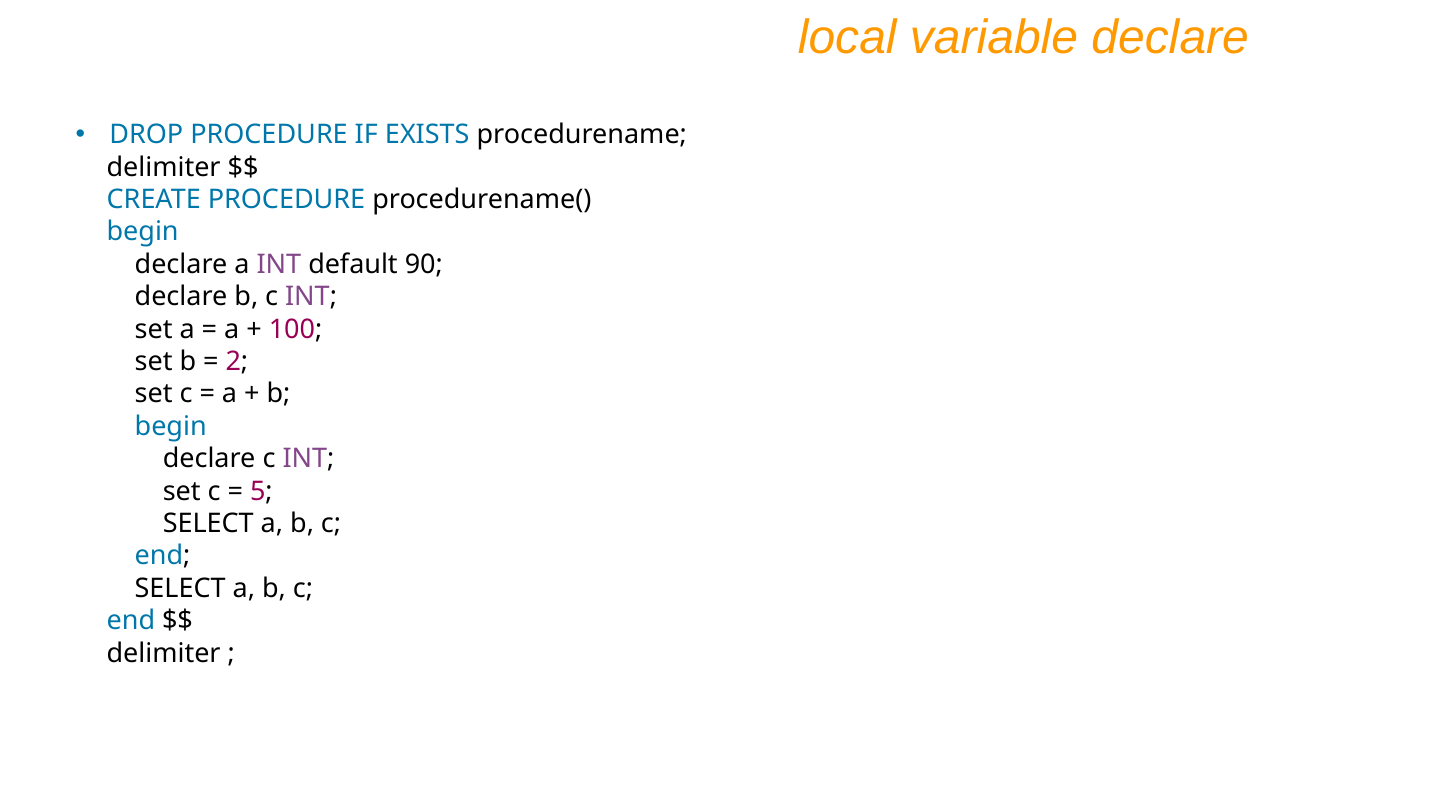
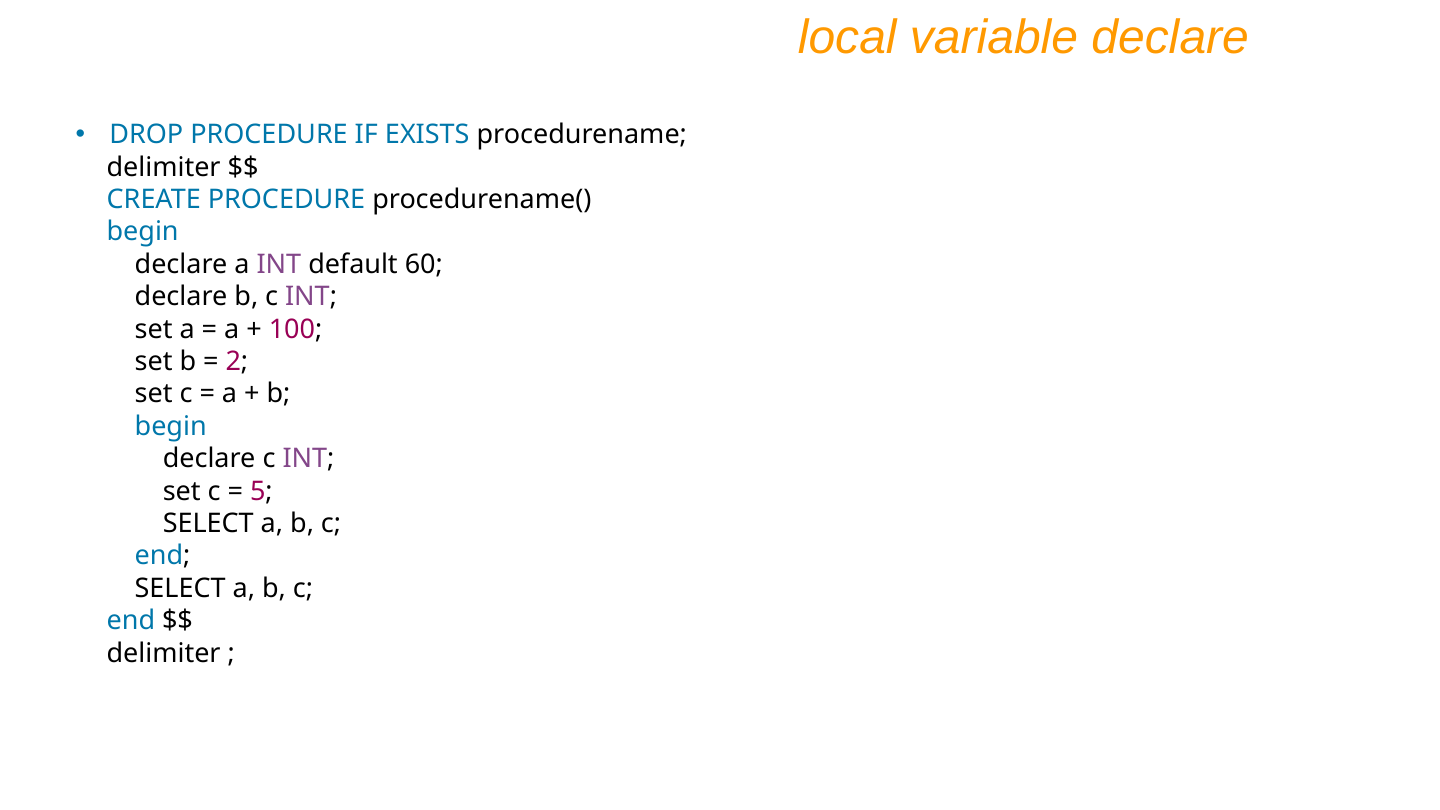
90: 90 -> 60 (424, 264)
